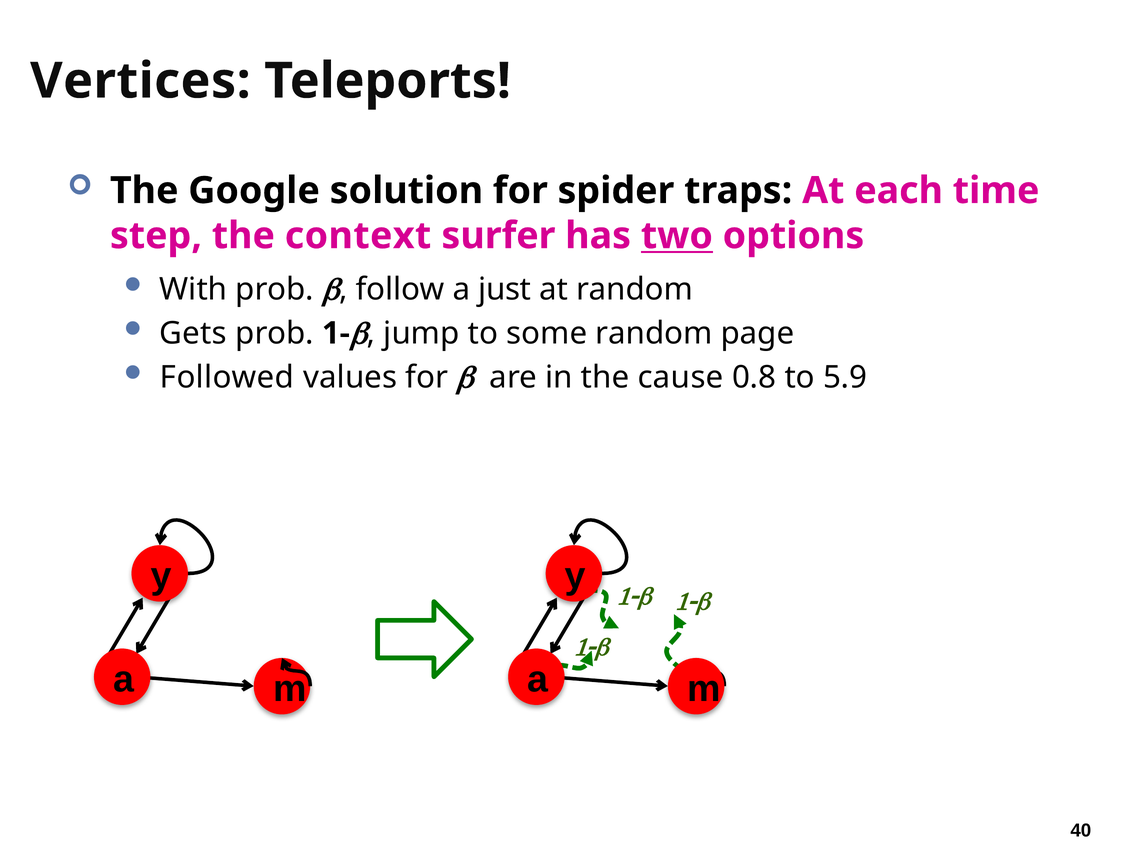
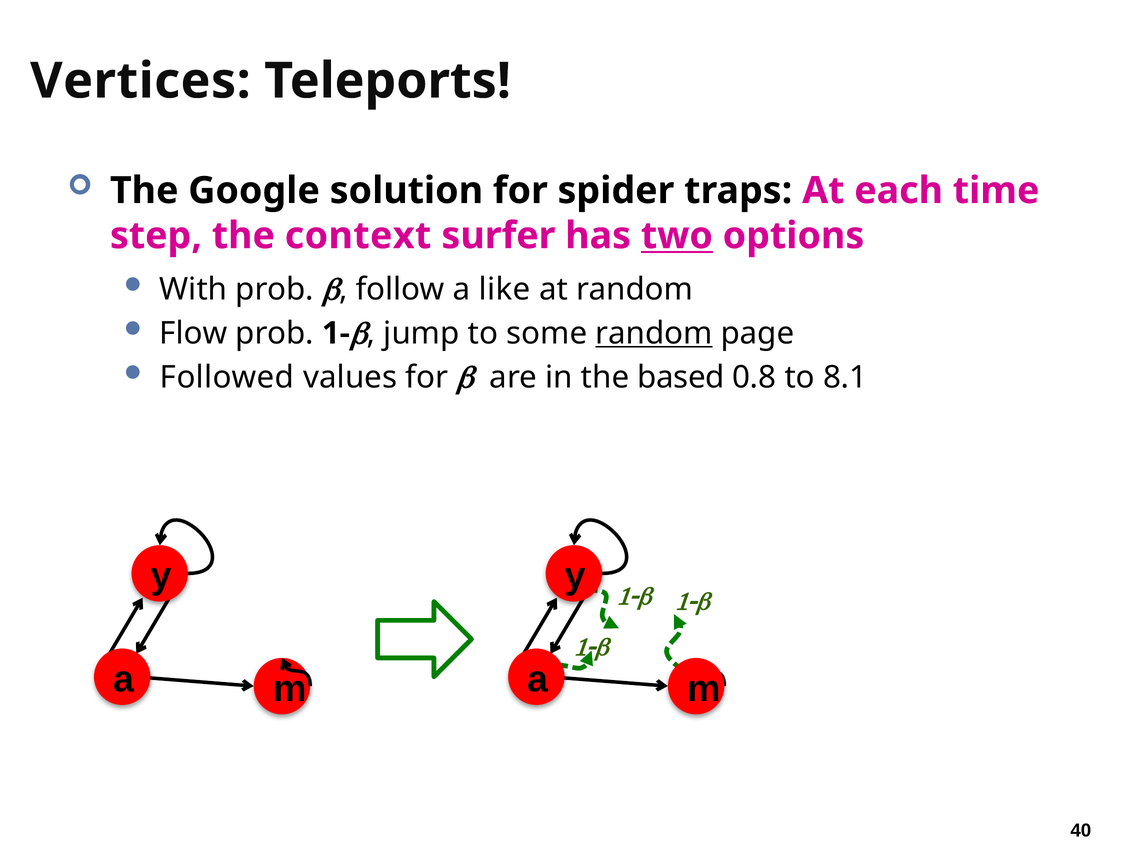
just: just -> like (505, 289)
Gets: Gets -> Flow (193, 333)
random underline: none -> present (654, 333)
cause: cause -> based (681, 377)
5.9: 5.9 -> 8.1 (845, 377)
